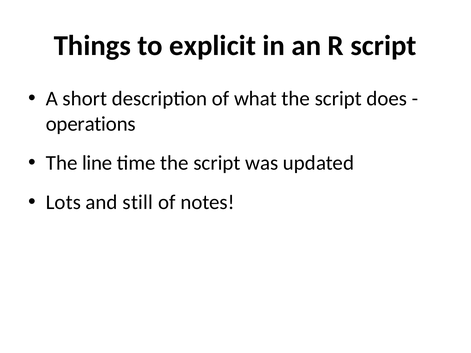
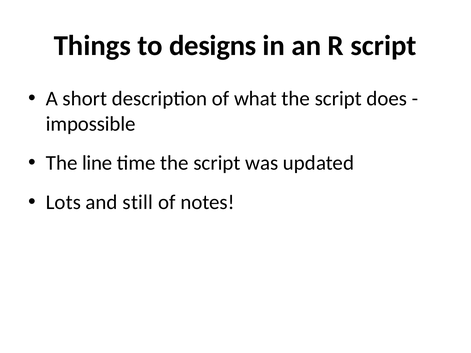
explicit: explicit -> designs (213, 46)
operations: operations -> impossible (91, 124)
